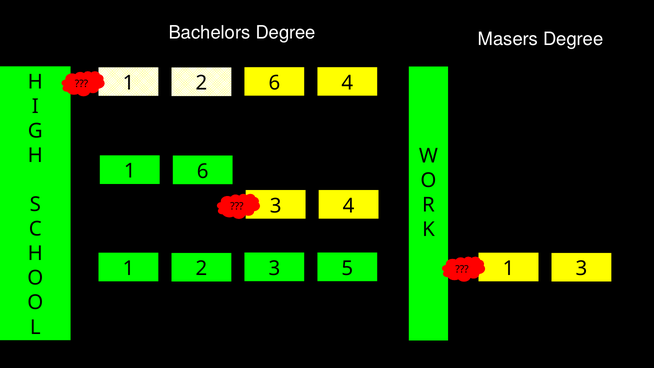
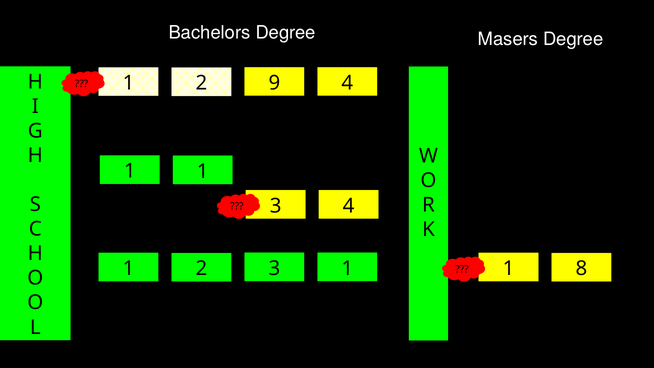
2 6: 6 -> 9 (274, 83)
6: 6 -> 1 (203, 171)
3 5: 5 -> 1 (347, 268)
1 3: 3 -> 8 (581, 269)
